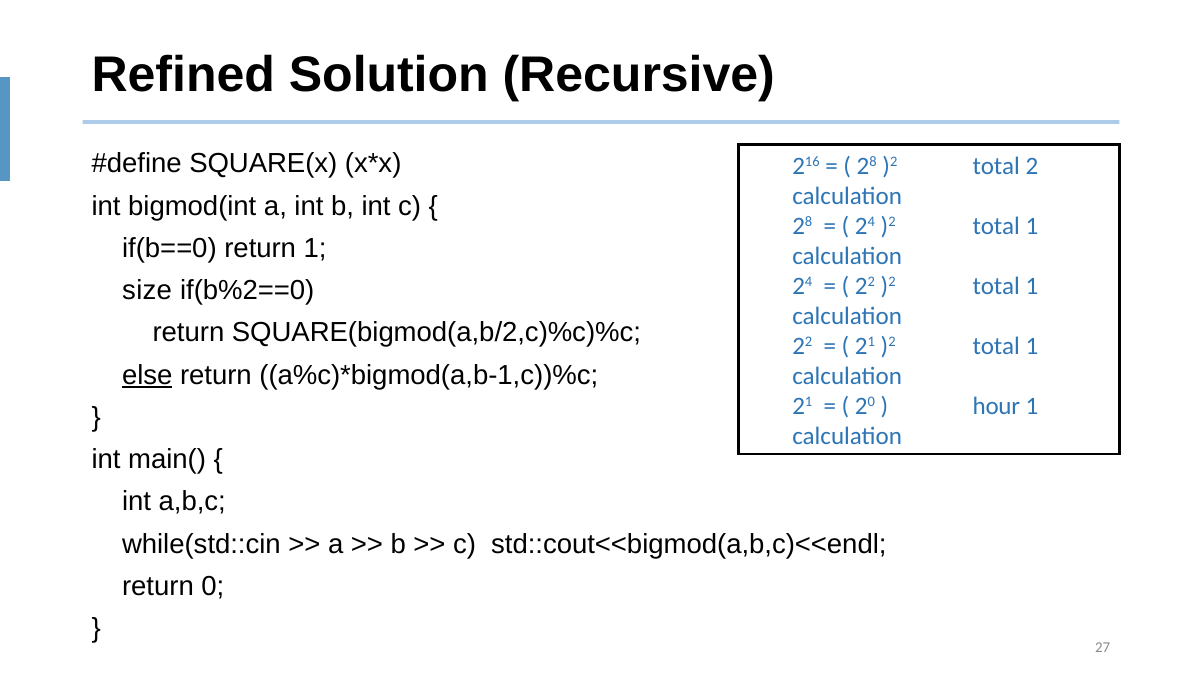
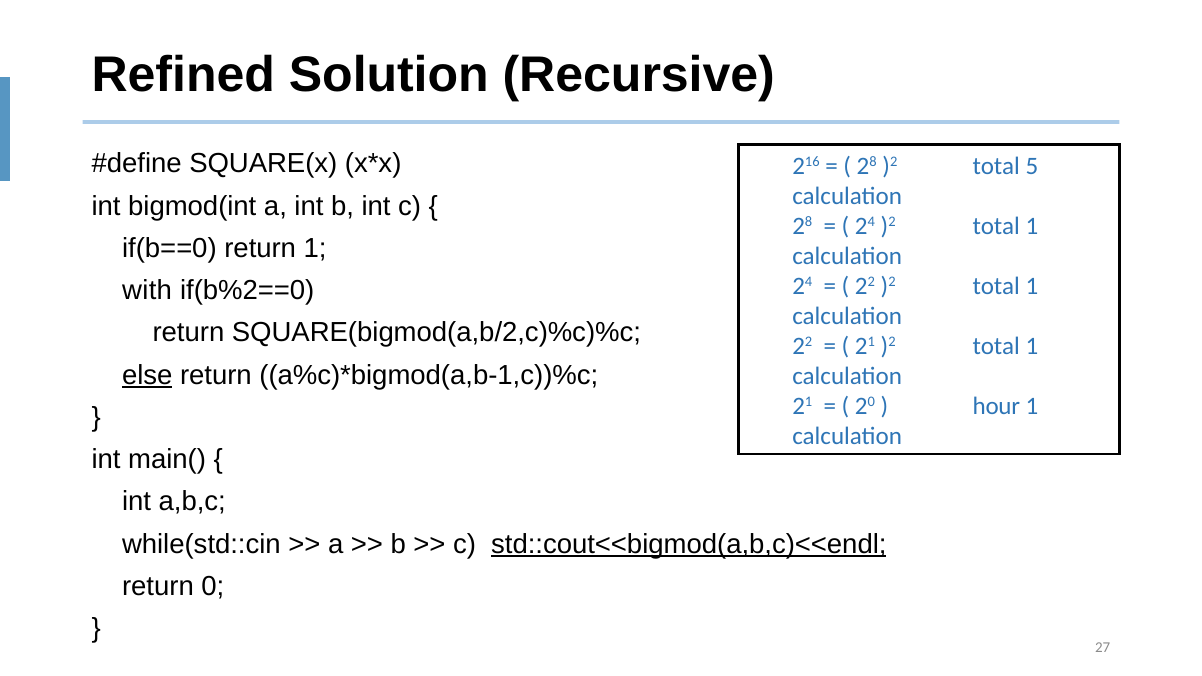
2: 2 -> 5 (1032, 166)
size: size -> with (147, 291)
std::cout<<bigmod(a,b,c)<<endl underline: none -> present (689, 544)
